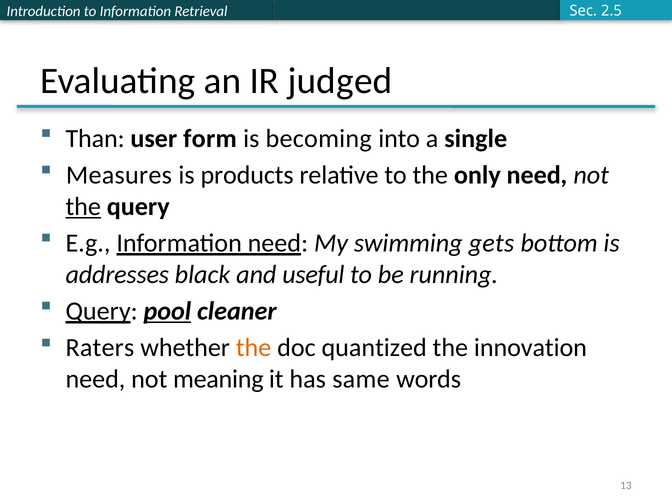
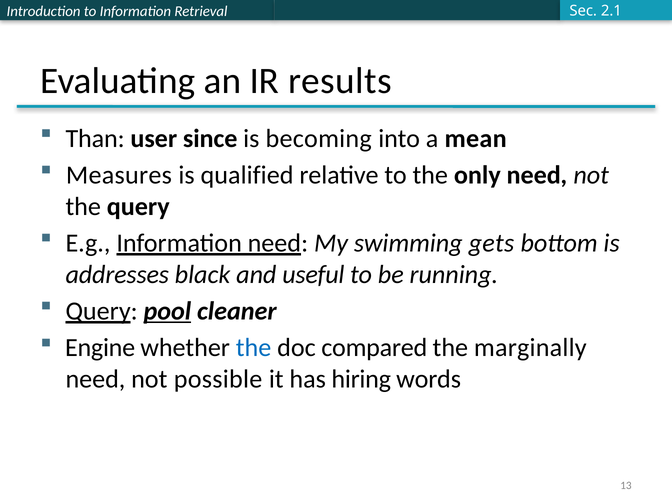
2.5: 2.5 -> 2.1 (611, 11)
judged: judged -> results (340, 81)
form: form -> since (210, 138)
single: single -> mean (476, 138)
products: products -> qualified (247, 175)
the underline: present -> none (83, 206)
Raters: Raters -> Engine (100, 348)
the colour: orange -> blue (254, 348)
quantized: quantized -> compared (374, 348)
innovation: innovation -> marginally (530, 348)
meaning: meaning -> possible (218, 379)
same: same -> hiring (361, 379)
